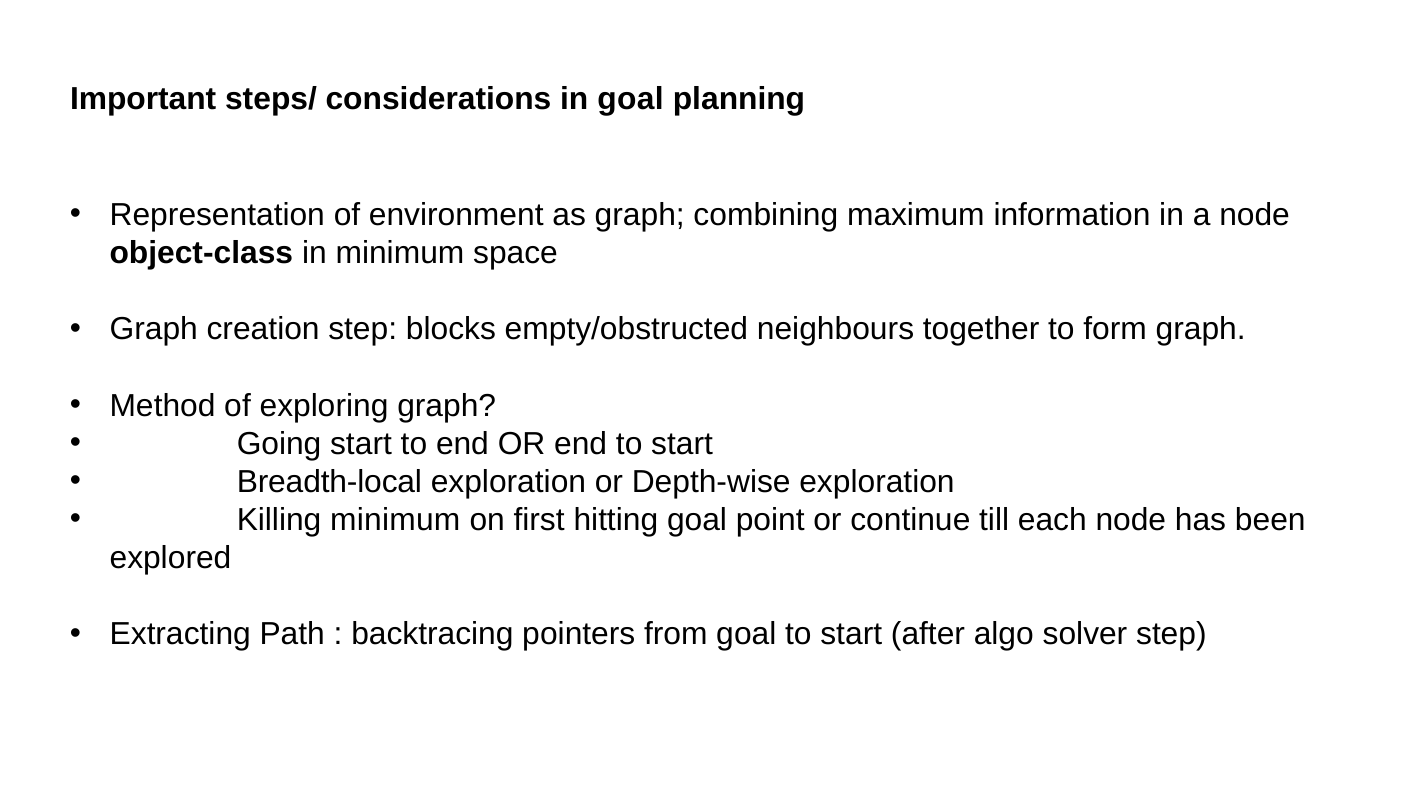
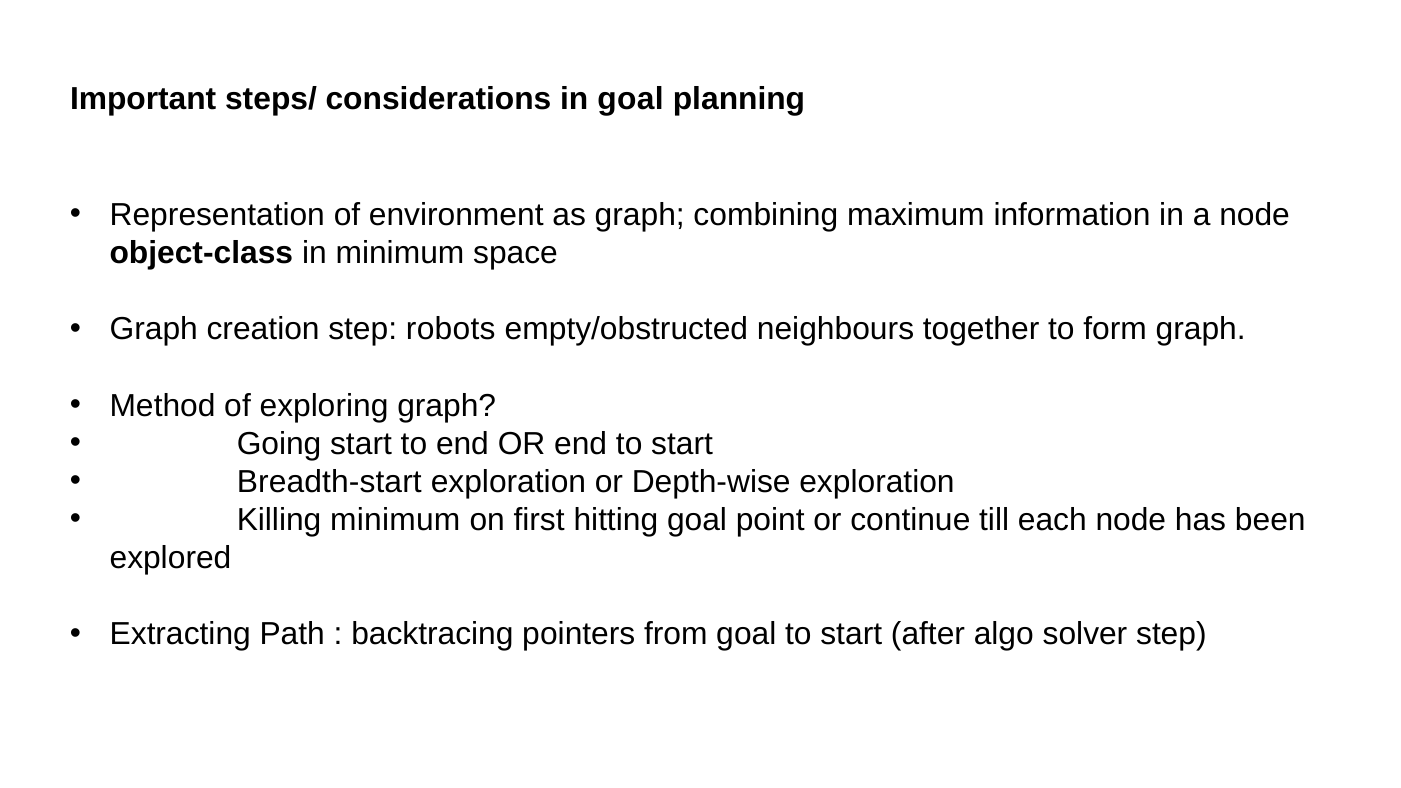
blocks: blocks -> robots (451, 330)
Breadth-local: Breadth-local -> Breadth-start (329, 482)
